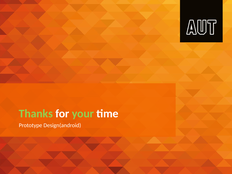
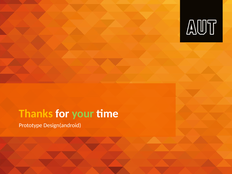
Thanks colour: light green -> yellow (36, 114)
